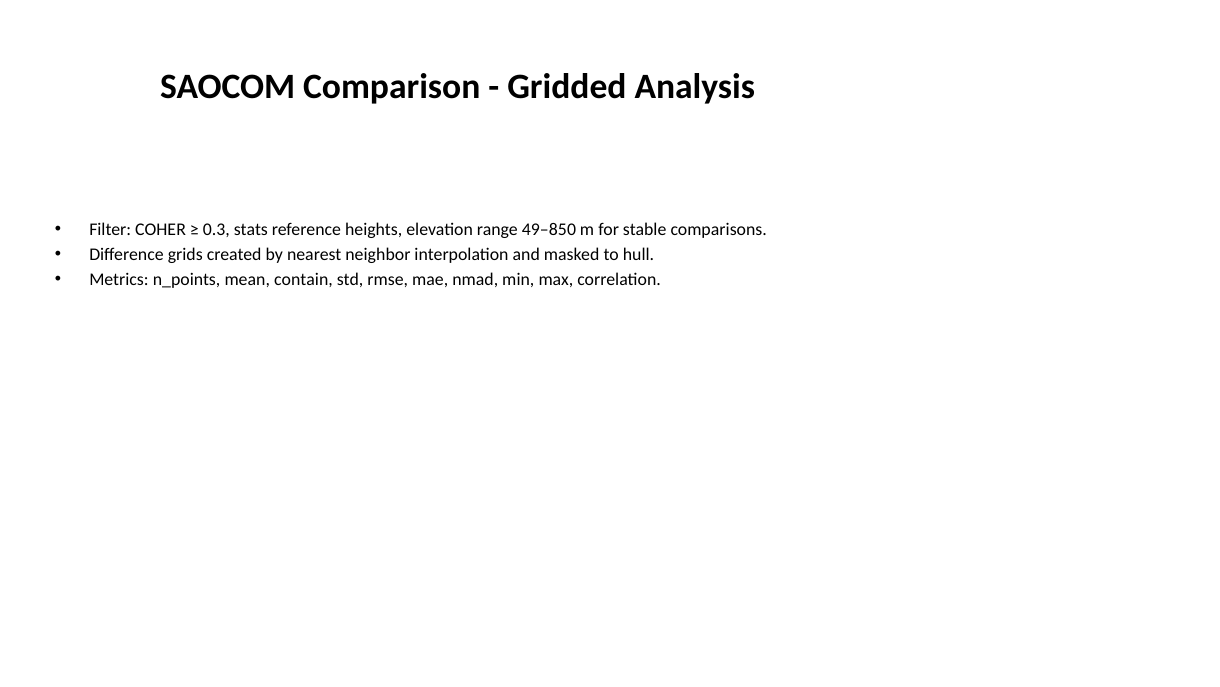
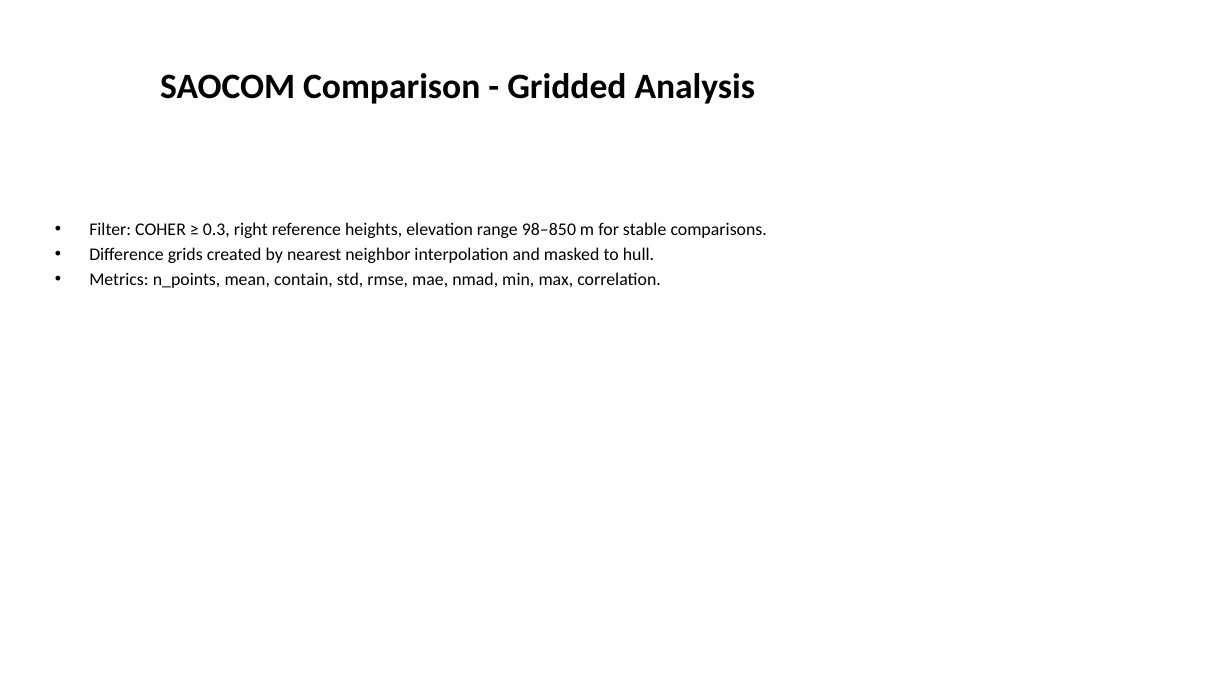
stats: stats -> right (251, 229)
49–850: 49–850 -> 98–850 (549, 229)
